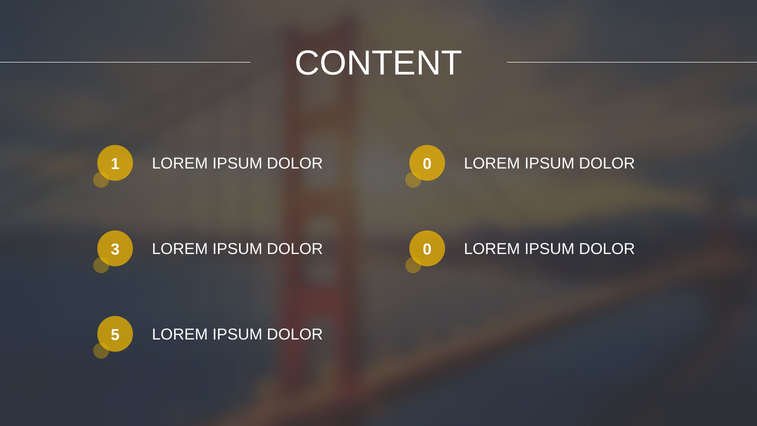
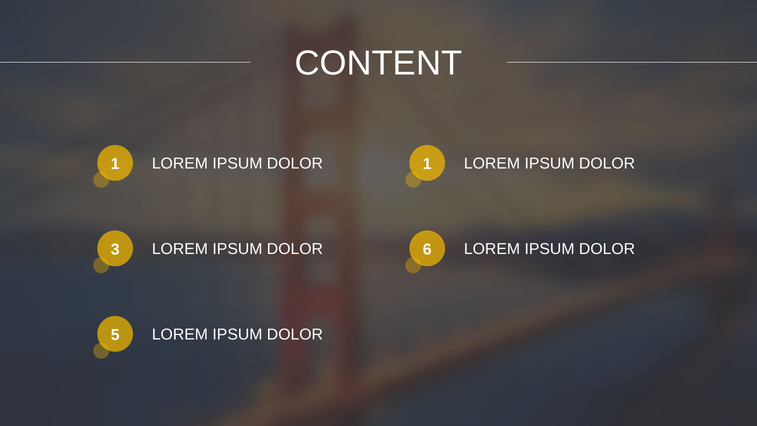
0: 0 -> 1 (427, 164)
0: 0 -> 6 (427, 249)
